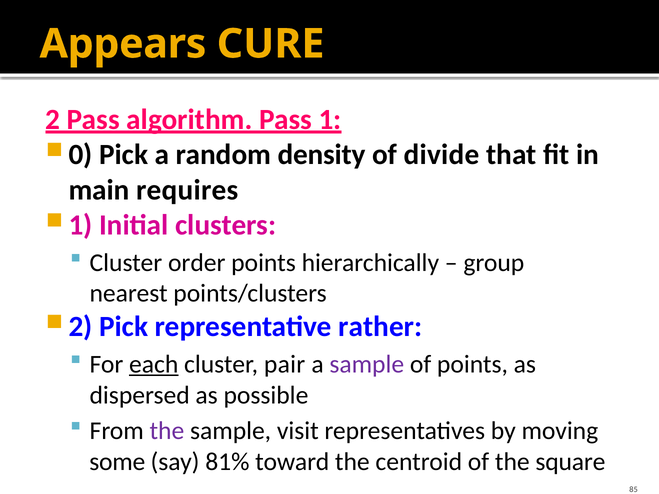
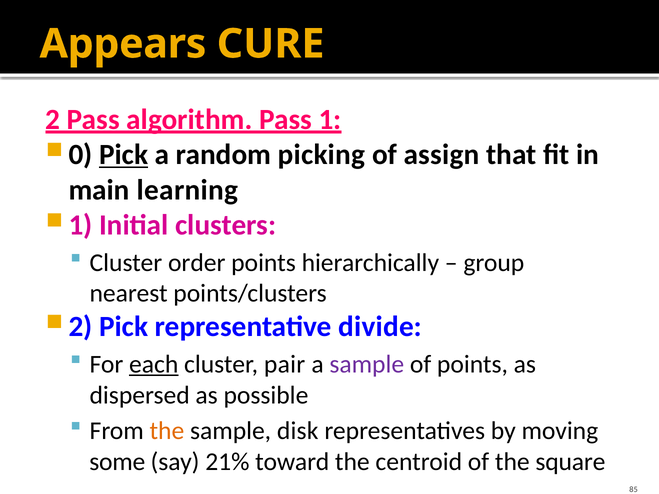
Pick underline: none -> present (124, 155)
density: density -> picking (321, 155)
divide: divide -> assign (442, 155)
requires: requires -> learning (187, 190)
rather: rather -> divide (380, 327)
the colour: purple -> orange (167, 431)
visit: visit -> disk (298, 431)
81%: 81% -> 21% (227, 462)
